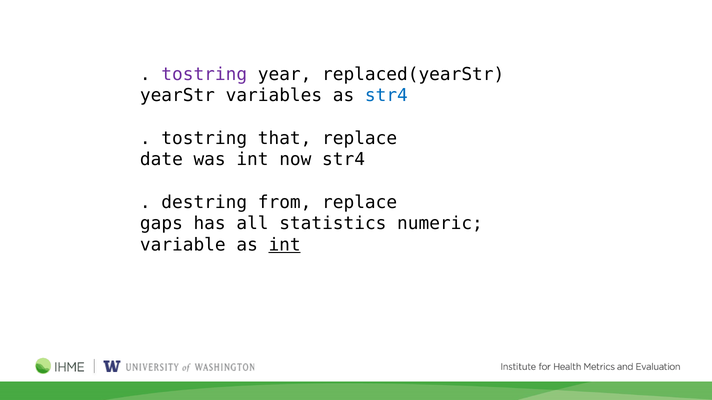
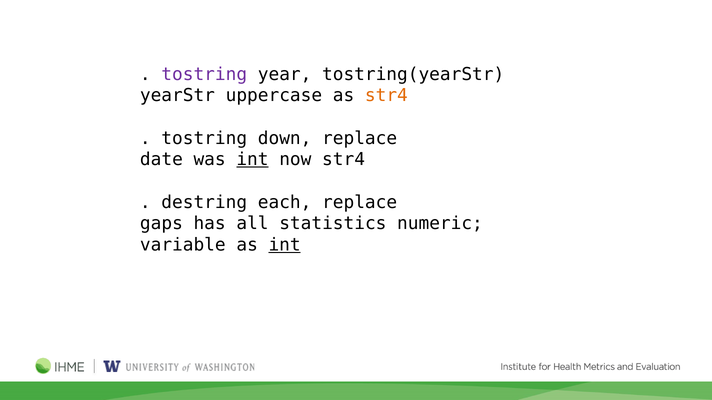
replaced(yearStr: replaced(yearStr -> tostring(yearStr (413, 74)
variables: variables -> uppercase (274, 96)
str4 colour: blue -> orange (386, 96)
that: that -> down (285, 138)
int underline: none -> present (252, 160)
from: from -> each (285, 202)
